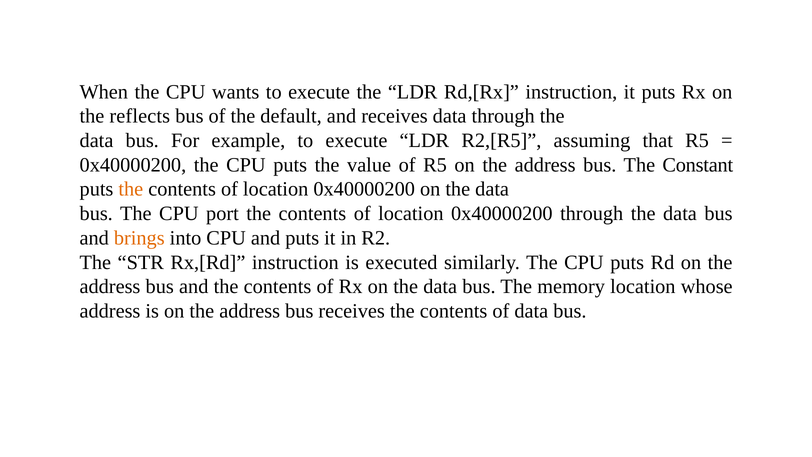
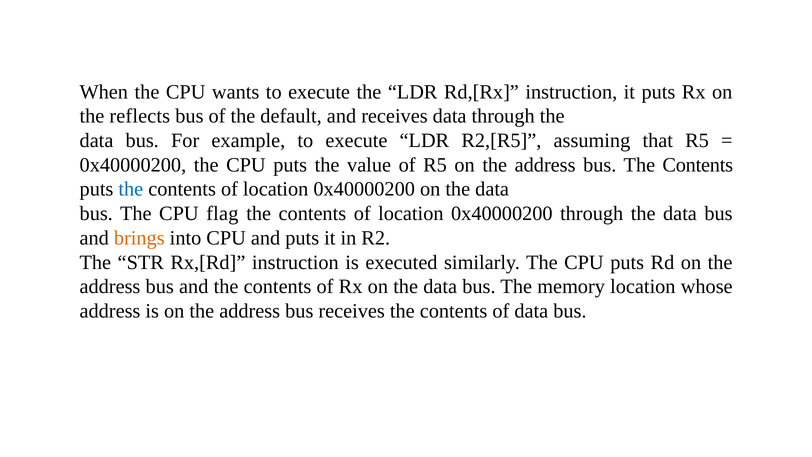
bus The Constant: Constant -> Contents (698, 165)
the colour: orange -> blue (131, 189)
port: port -> flag (222, 214)
